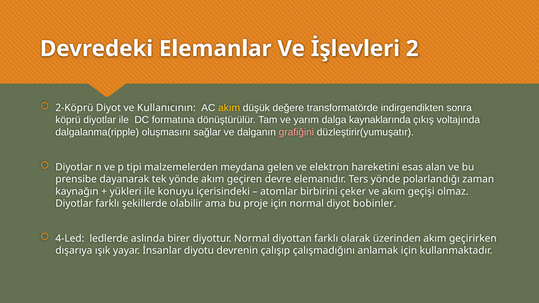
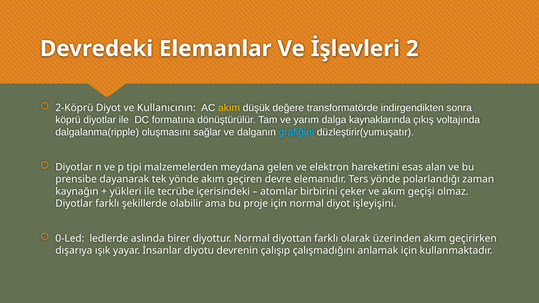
grafiğini colour: pink -> light blue (296, 132)
konuyu: konuyu -> tecrübe (176, 191)
bobinler: bobinler -> işleyişini (375, 204)
4-Led: 4-Led -> 0-Led (70, 239)
